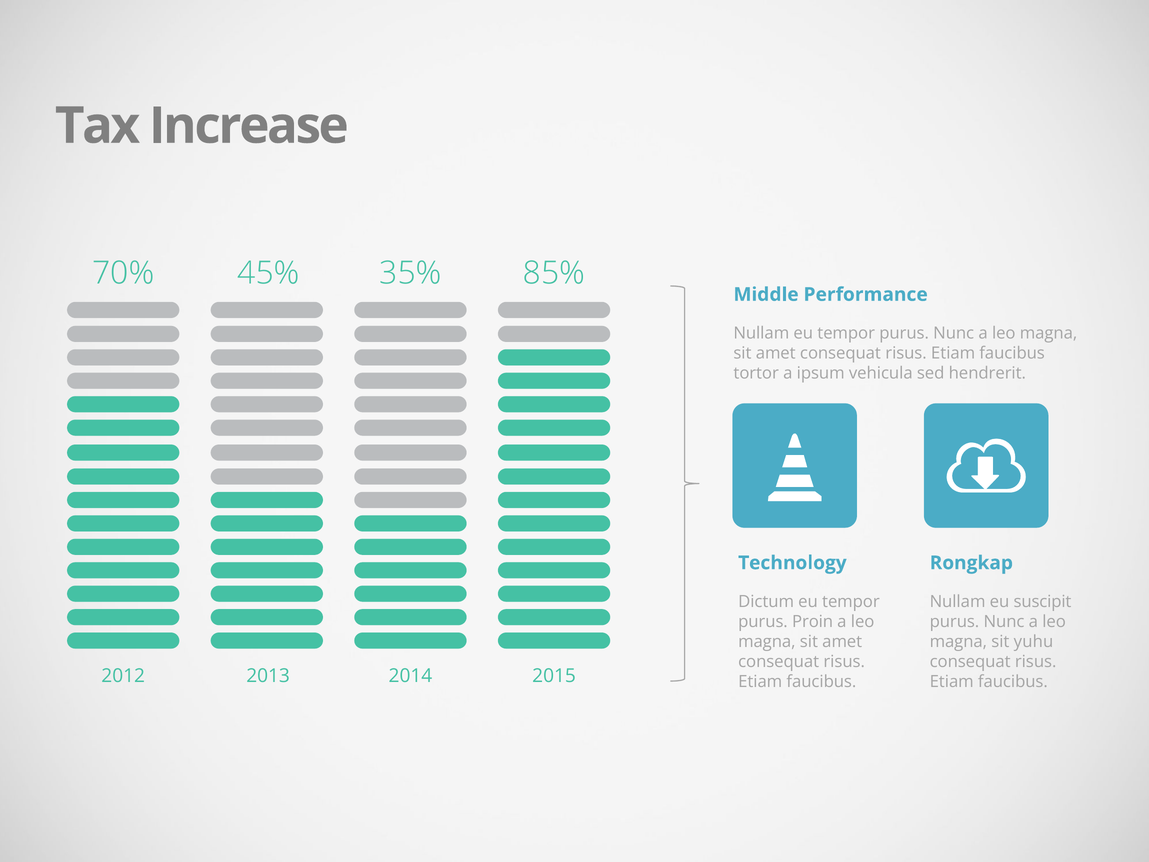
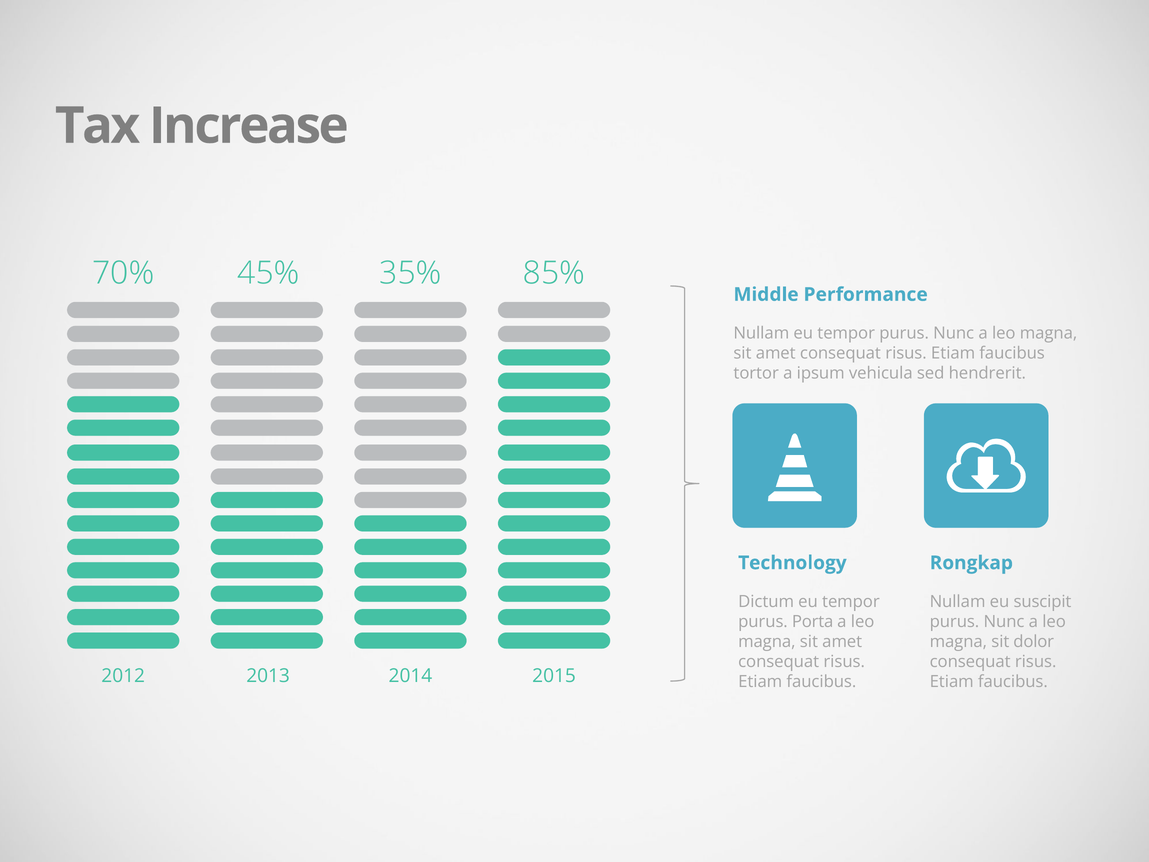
Proin: Proin -> Porta (813, 621)
yuhu: yuhu -> dolor (1034, 642)
